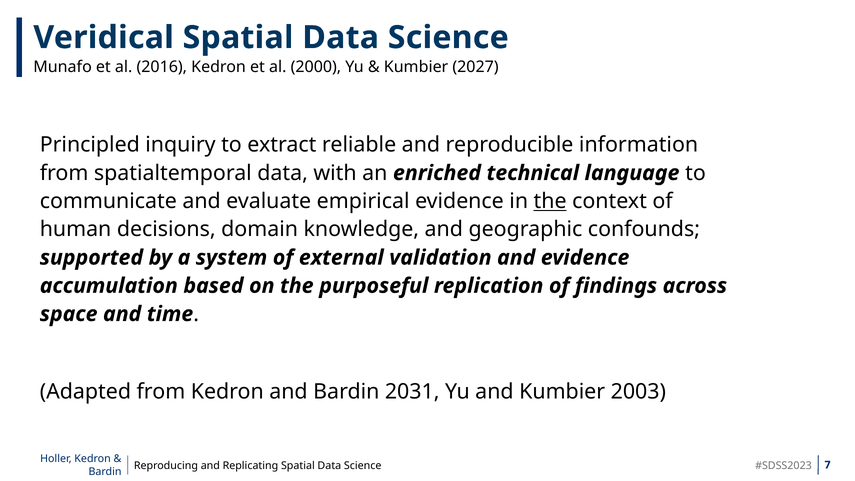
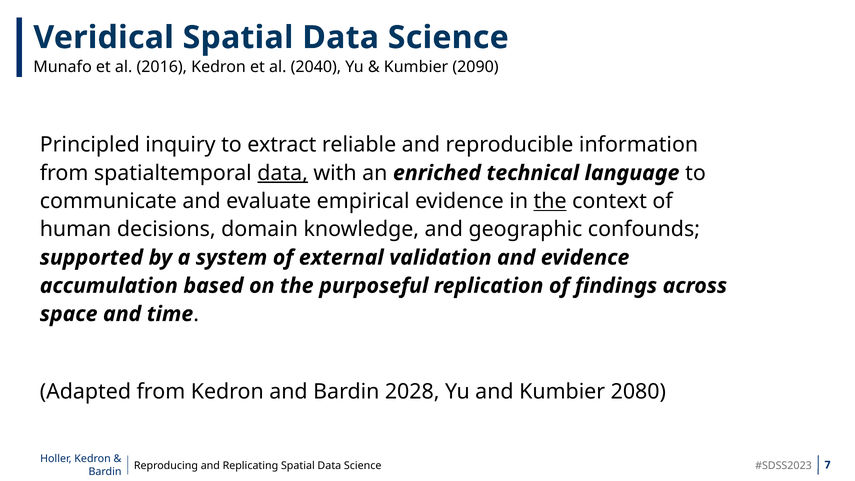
2000: 2000 -> 2040 (316, 67)
2027: 2027 -> 2090 (476, 67)
data underline: none -> present (283, 173)
2031: 2031 -> 2028 (412, 392)
2003: 2003 -> 2080 (638, 392)
